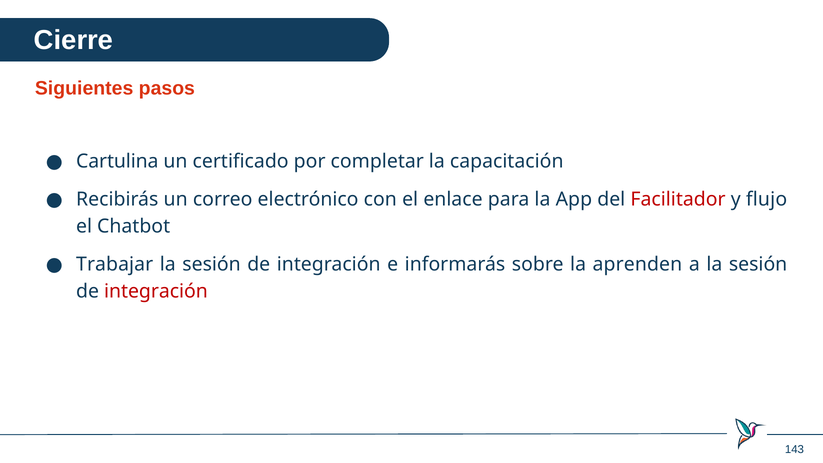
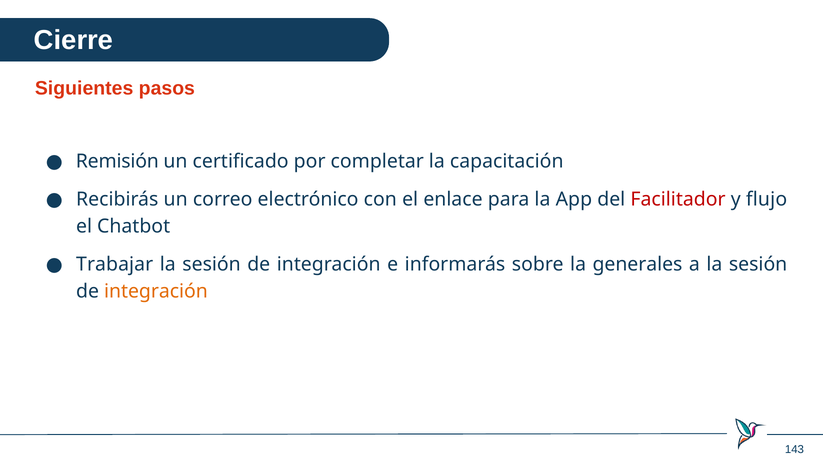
Cartulina: Cartulina -> Remisión (117, 161)
aprenden: aprenden -> generales (637, 265)
integración colour: red -> orange (156, 291)
